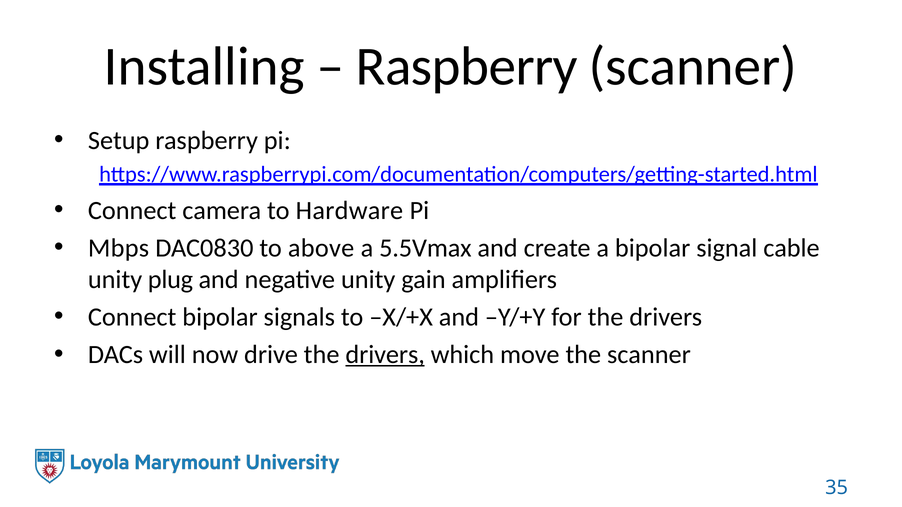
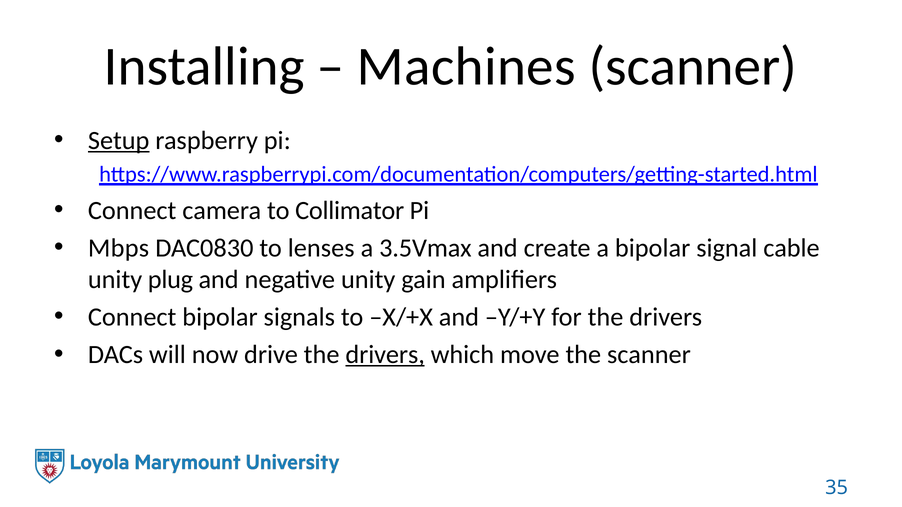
Raspberry: Raspberry -> Machines (466, 66)
Setup underline: none -> present (119, 141)
Hardware: Hardware -> Collimator (350, 211)
above: above -> lenses (321, 248)
5.5Vmax: 5.5Vmax -> 3.5Vmax (425, 248)
